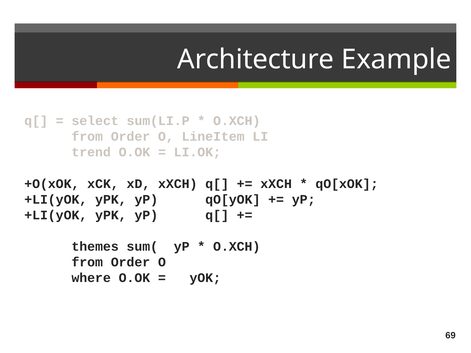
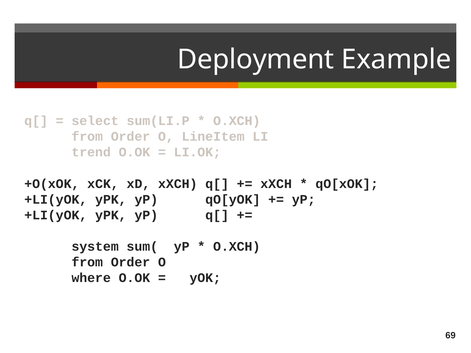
Architecture: Architecture -> Deployment (256, 59)
themes: themes -> system (95, 247)
